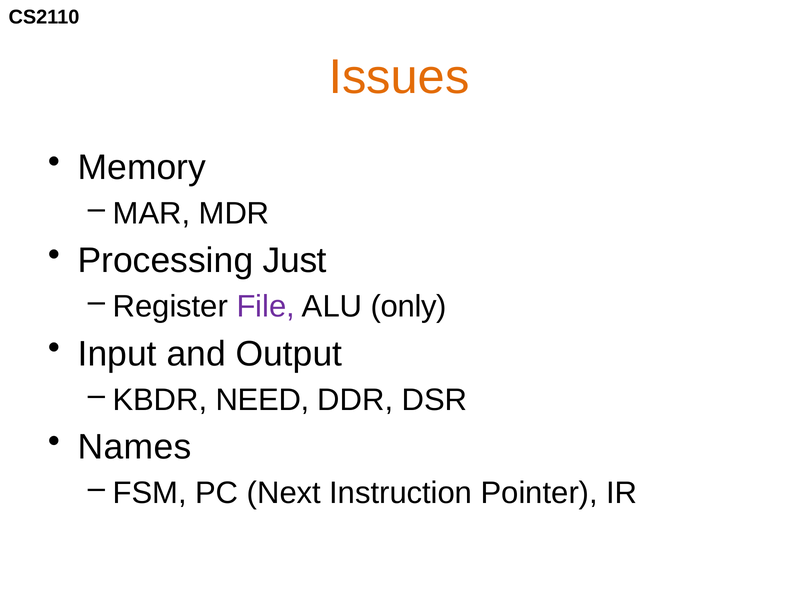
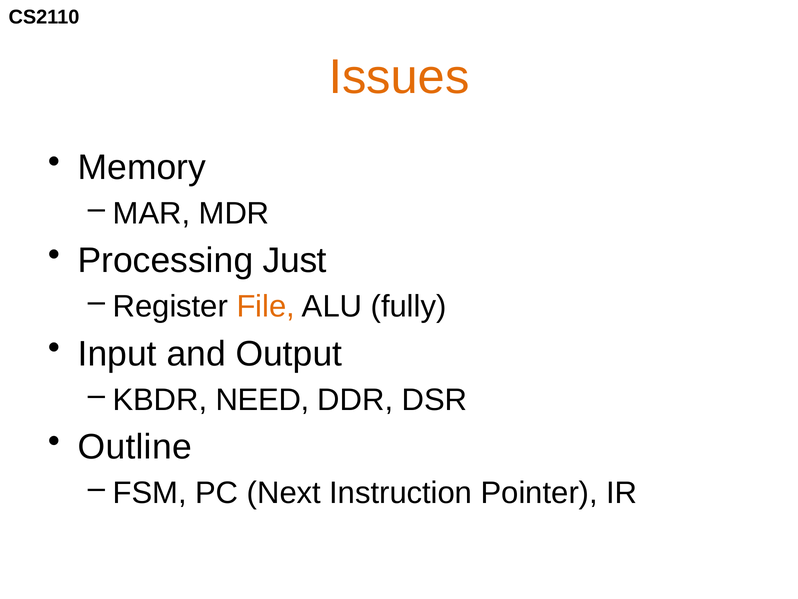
File colour: purple -> orange (266, 306)
only: only -> fully (409, 306)
Names: Names -> Outline (135, 447)
